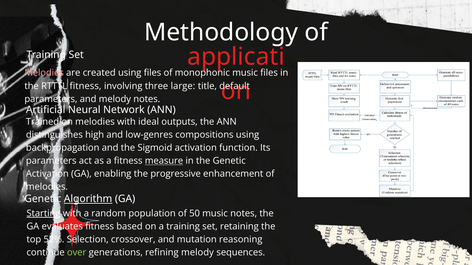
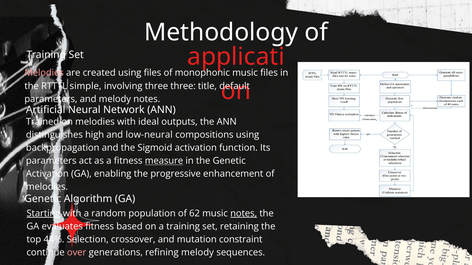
RTTTL fitness: fitness -> simple (86, 86)
three large: large -> three (183, 86)
low-genres: low-genres -> low-neural (149, 135)
Algorithm underline: present -> none (88, 199)
50: 50 -> 62 (195, 214)
notes underline: none -> present (244, 214)
52%: 52% -> 44% (54, 240)
reasoning: reasoning -> constraint (241, 240)
over colour: light green -> pink (77, 253)
